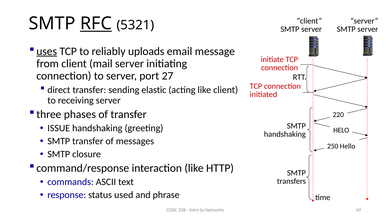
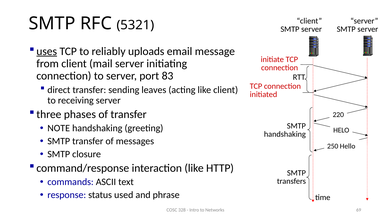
RFC underline: present -> none (96, 24)
27: 27 -> 83 (168, 76)
elastic: elastic -> leaves (154, 90)
ISSUE: ISSUE -> NOTE (59, 128)
